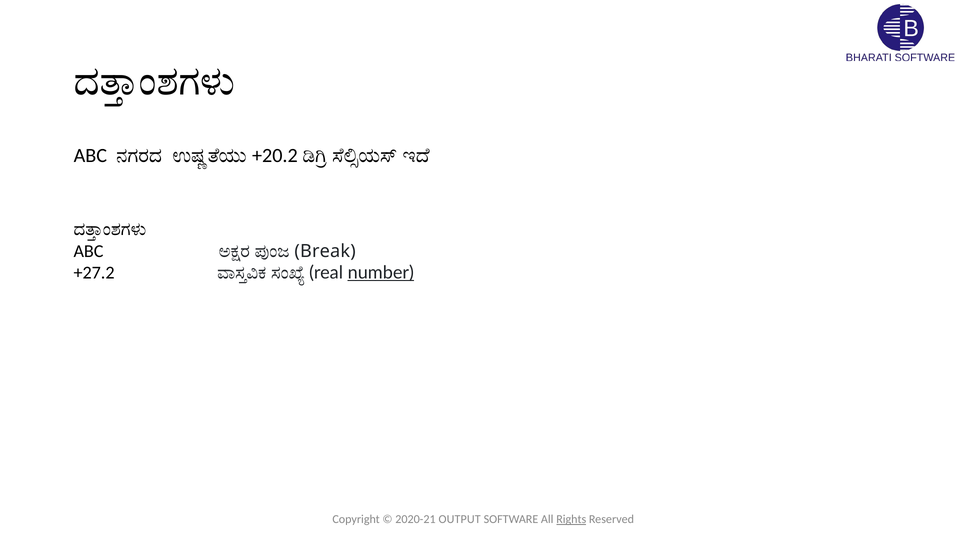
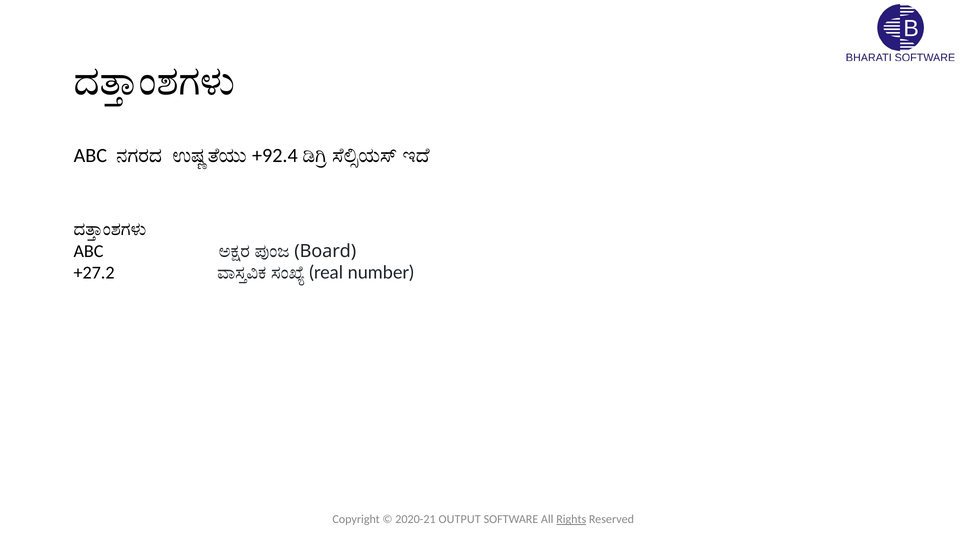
+20.2: +20.2 -> +92.4 (275, 156)
Break: Break -> Board (325, 251)
number underline: present -> none (381, 273)
